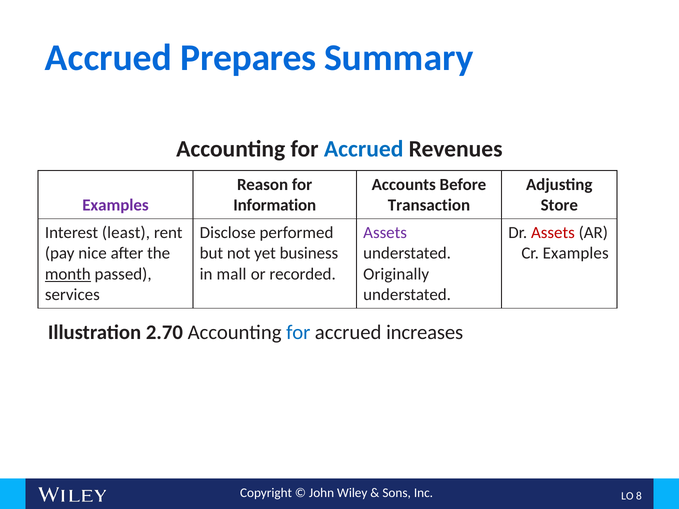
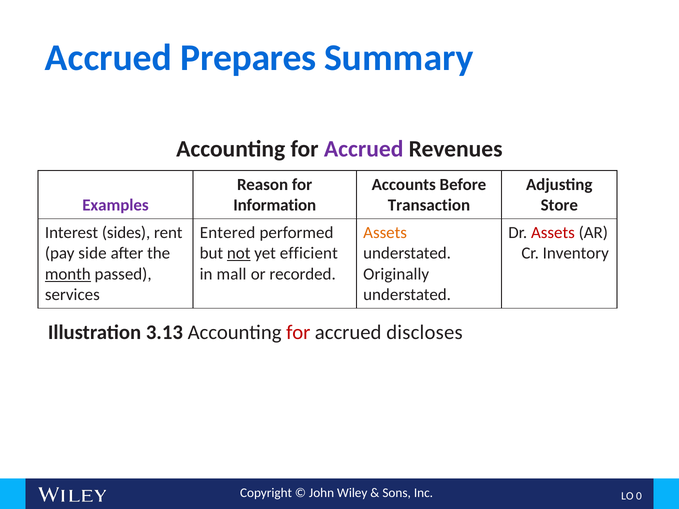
Accrued colour: blue -> purple (364, 149)
least: least -> sides (126, 233)
Disclose: Disclose -> Entered (228, 233)
Assets colour: purple -> orange (385, 233)
nice: nice -> side (92, 253)
not underline: none -> present (239, 253)
business: business -> efficient (309, 253)
Cr Examples: Examples -> Inventory (576, 253)
2.70: 2.70 -> 3.13 (164, 333)
for colour: blue -> red (298, 333)
increases: increases -> discloses (424, 333)
8: 8 -> 0 (639, 496)
